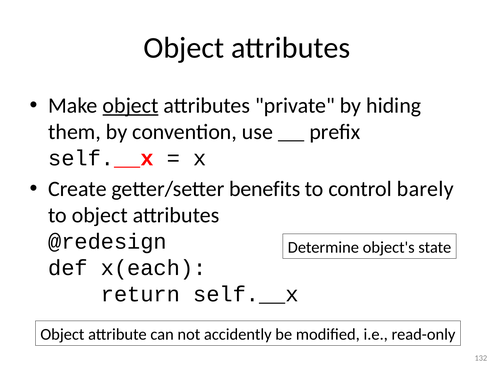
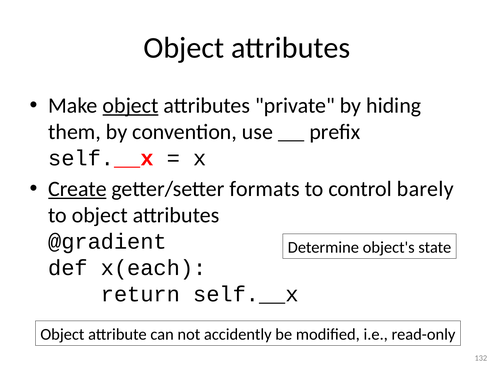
Create underline: none -> present (77, 189)
benefits: benefits -> formats (265, 189)
@redesign: @redesign -> @gradient (107, 242)
